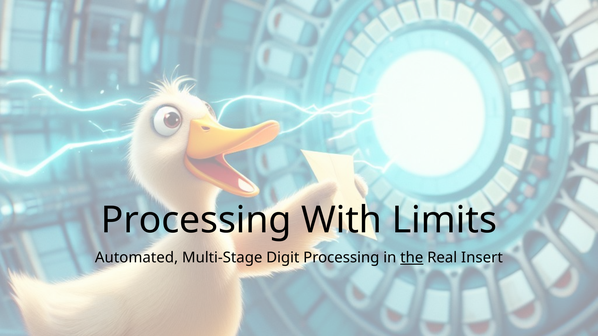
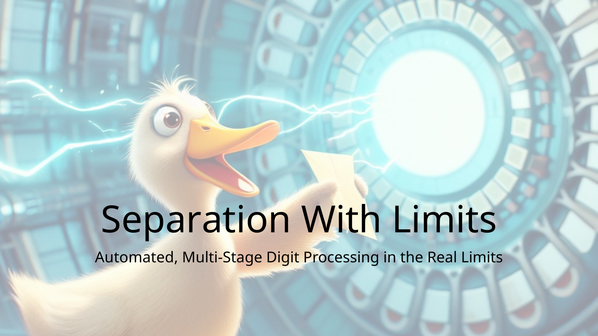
Processing: Processing -> Separation (196, 221)
the underline: present -> none (412, 258)
Real Insert: Insert -> Limits (482, 258)
